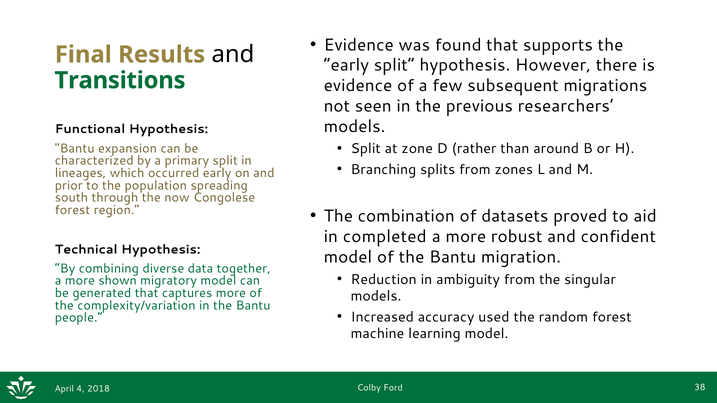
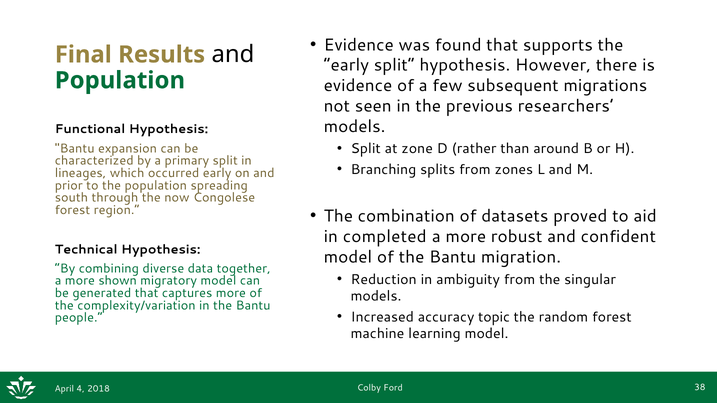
Transitions: Transitions -> Population (120, 80)
used: used -> topic (494, 317)
